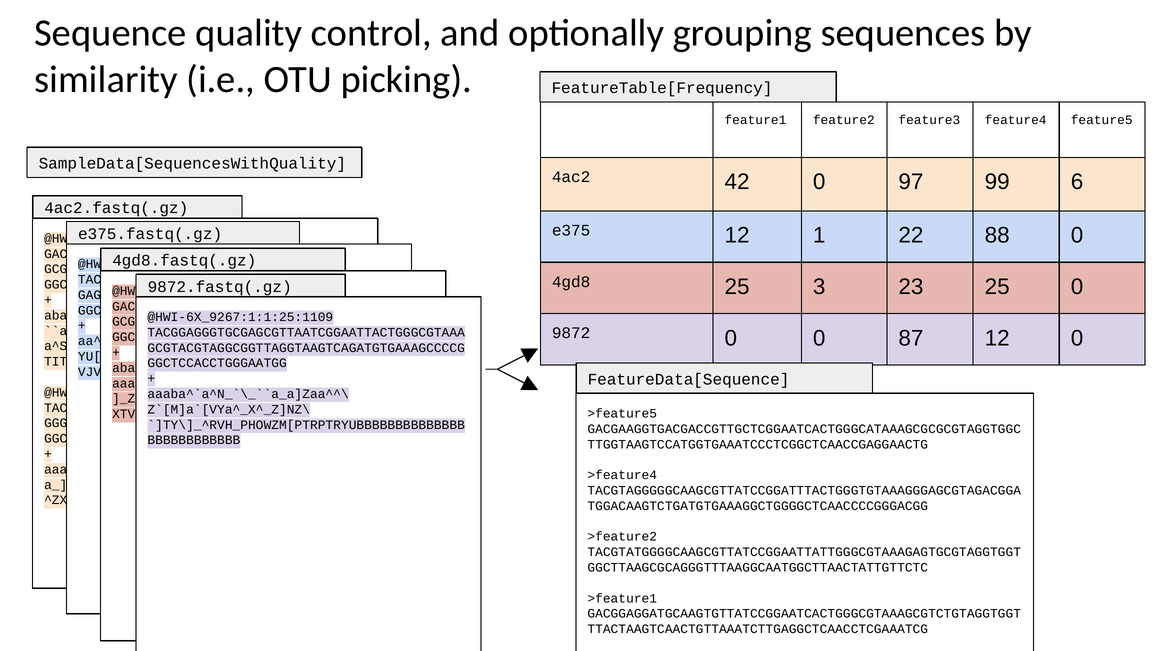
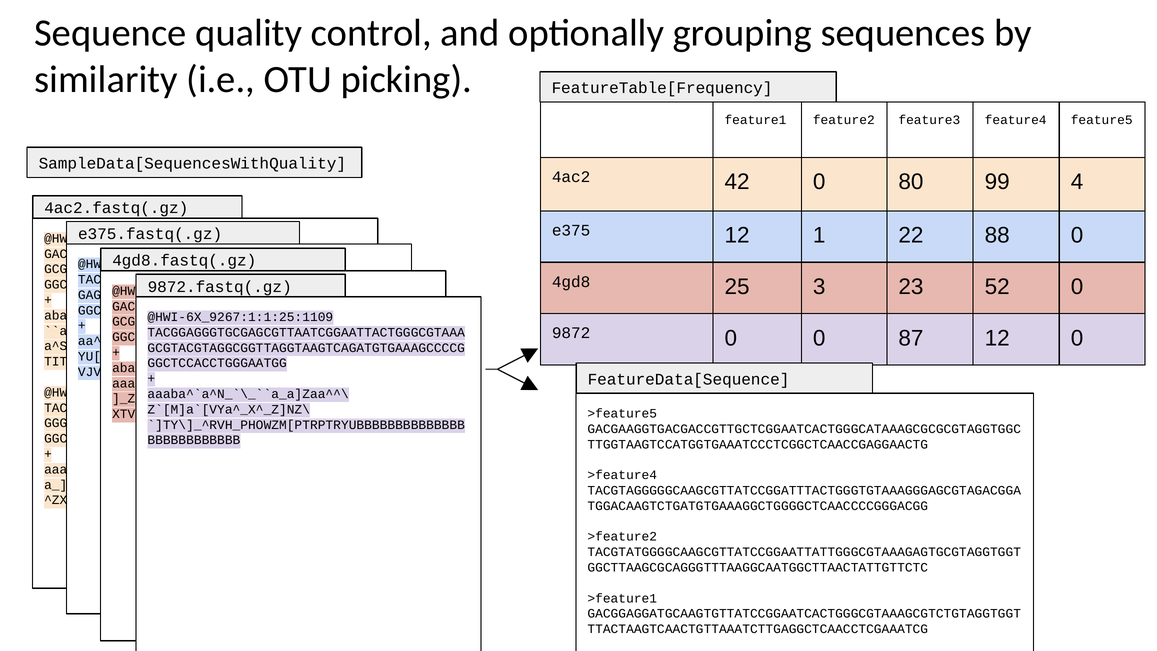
97: 97 -> 80 (911, 182)
6: 6 -> 4 (1077, 182)
23 25: 25 -> 52 (997, 287)
